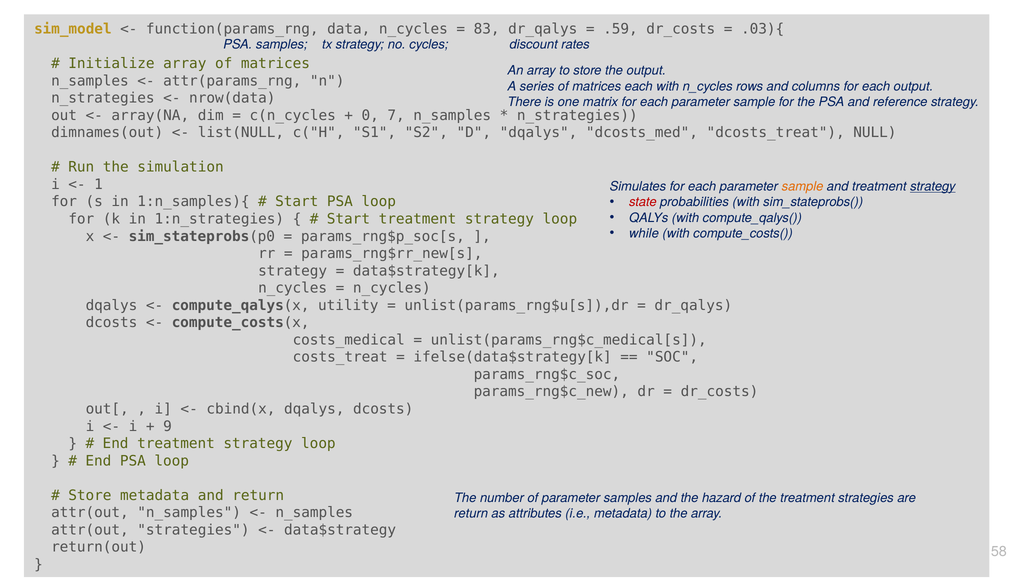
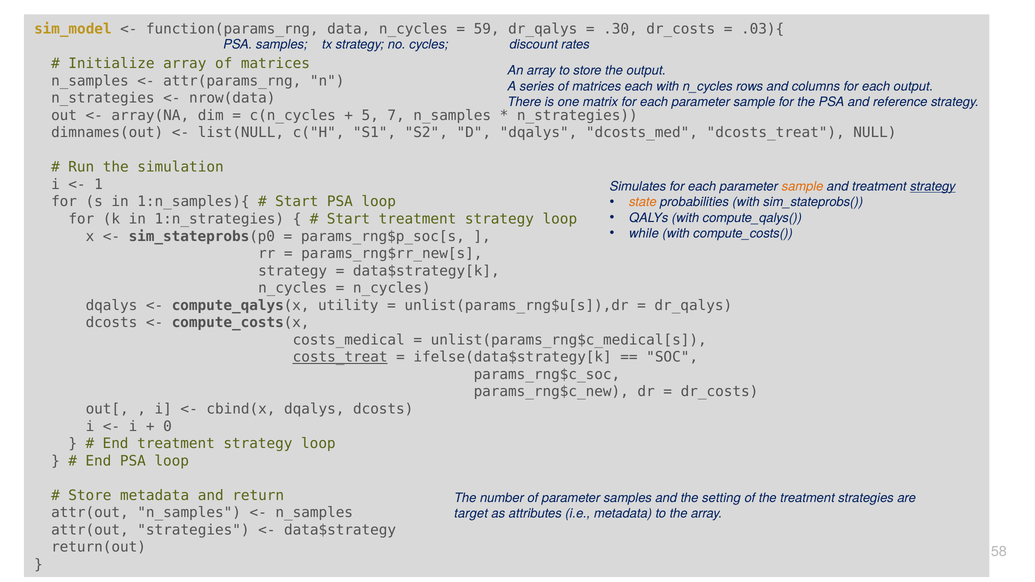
83: 83 -> 59 (487, 29)
.59: .59 -> .30 (620, 29)
0: 0 -> 5 (370, 115)
state colour: red -> orange (643, 202)
costs_treat underline: none -> present (340, 357)
9: 9 -> 0 (168, 426)
hazard: hazard -> setting (721, 498)
return: return -> target (471, 514)
